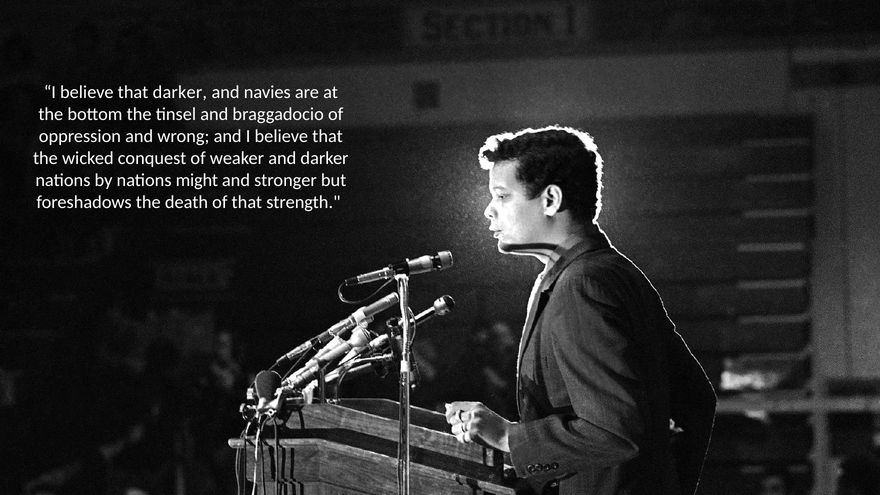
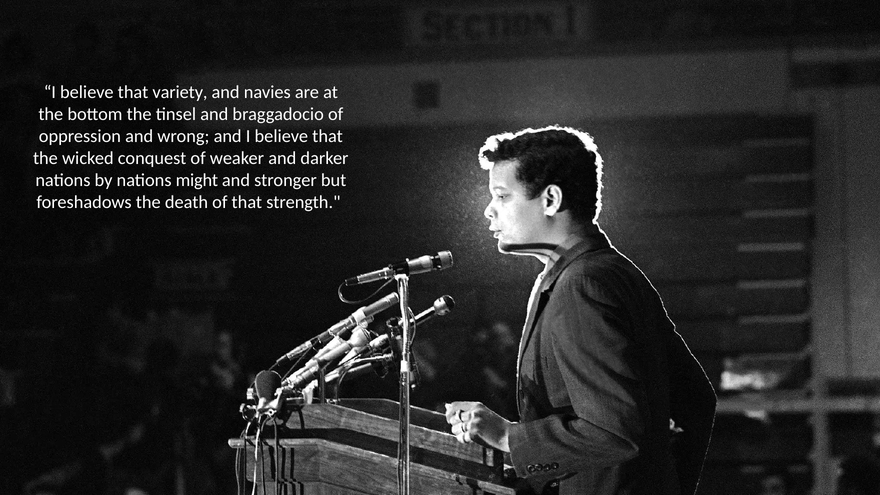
that darker: darker -> variety (180, 92)
